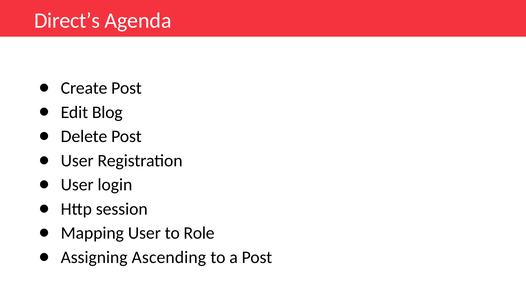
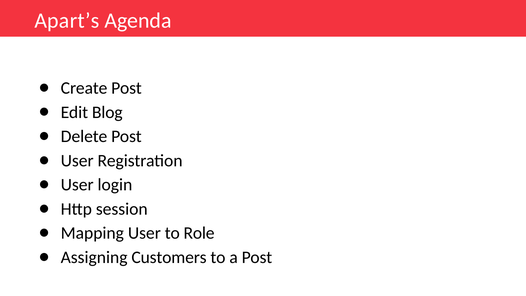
Direct’s: Direct’s -> Apart’s (67, 21)
Ascending: Ascending -> Customers (169, 257)
